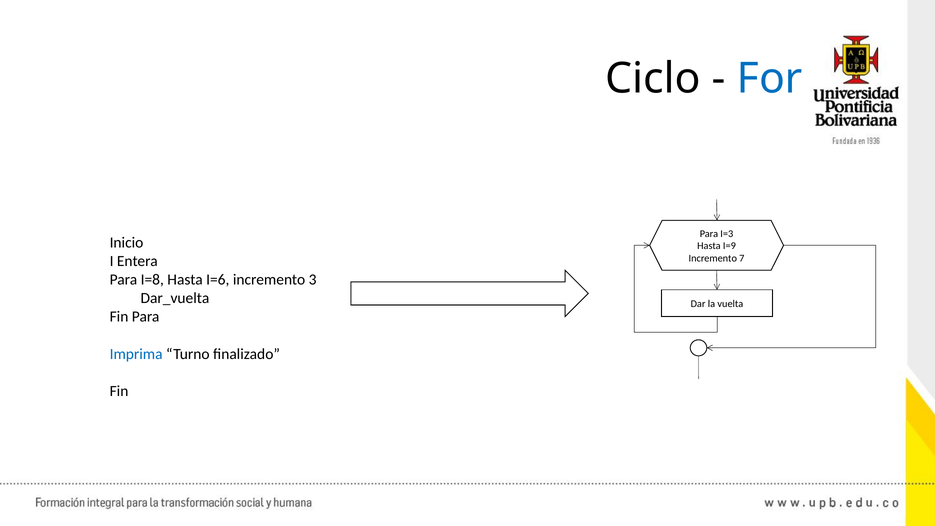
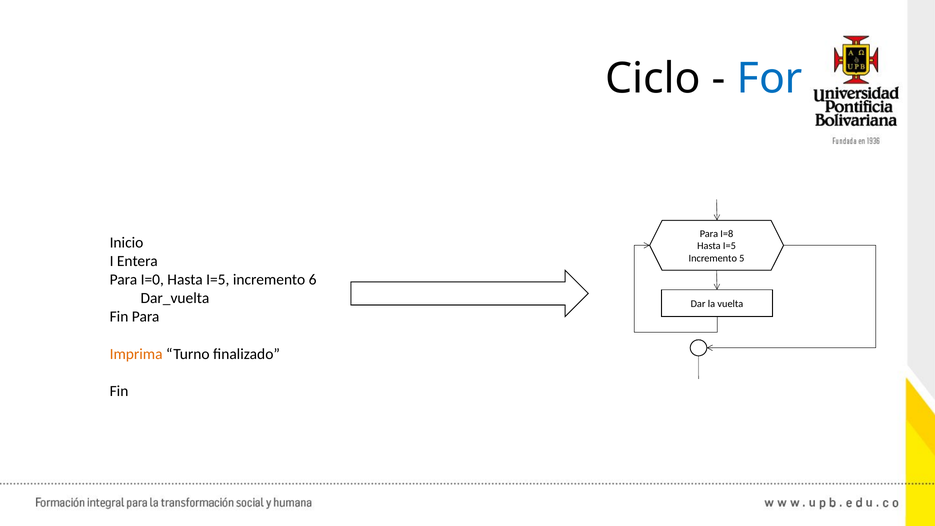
I=3: I=3 -> I=8 (727, 234)
I=9: I=9 -> I=5 (729, 246)
7: 7 -> 5 (742, 258)
I=8: I=8 -> I=0 (152, 280)
I=6: I=6 -> I=5 (218, 280)
3: 3 -> 6 (313, 280)
Imprima colour: blue -> orange (136, 354)
